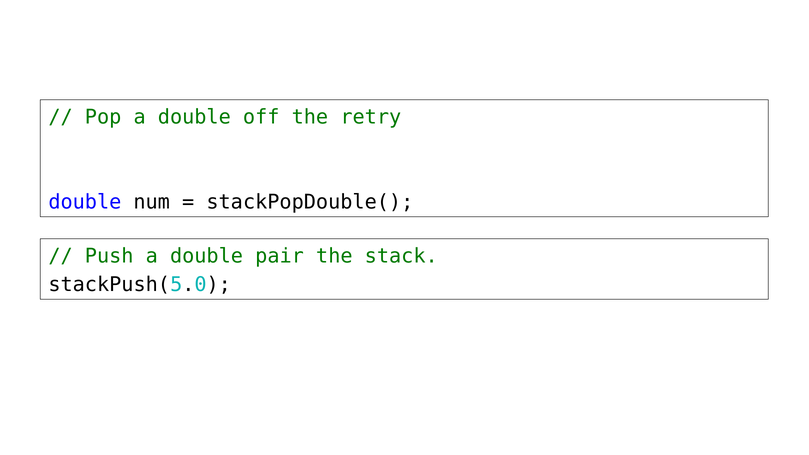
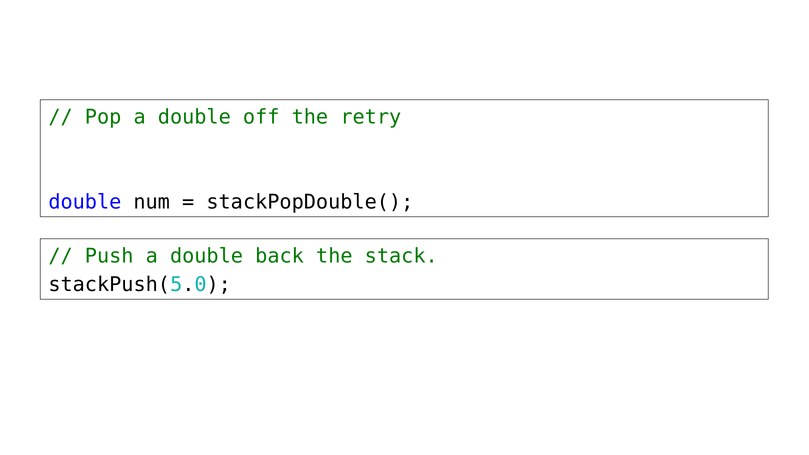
pair: pair -> back (280, 256)
